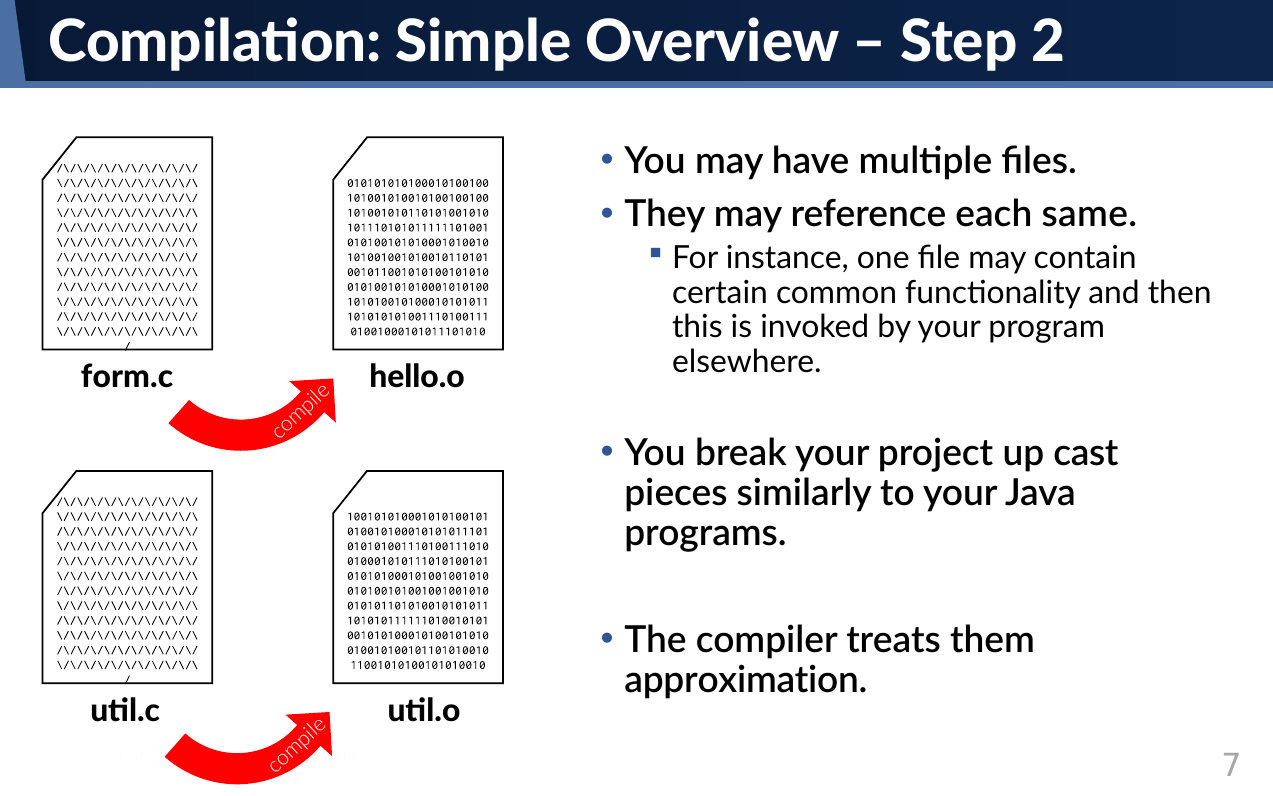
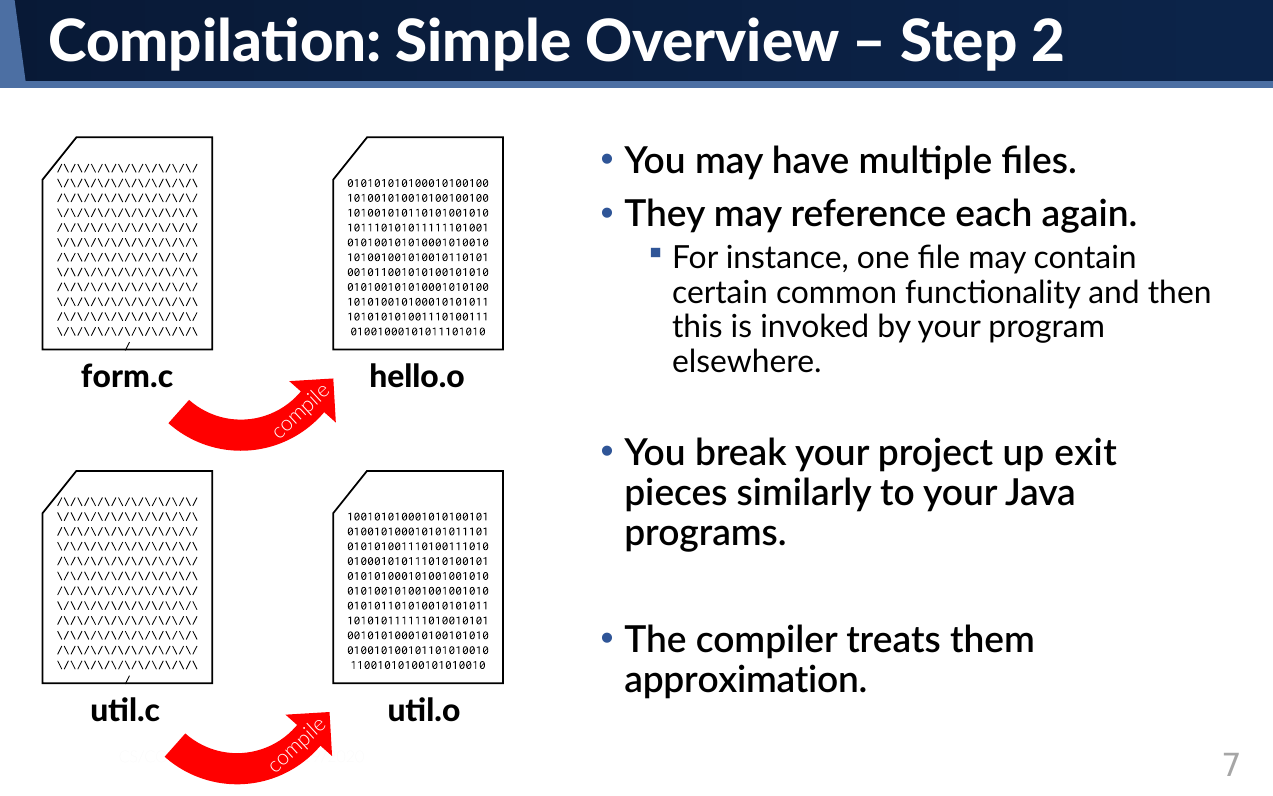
same: same -> again (1090, 214)
cast: cast -> exit (1086, 453)
